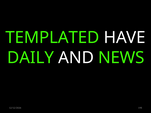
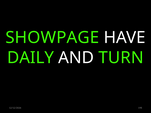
TEMPLATED: TEMPLATED -> SHOWPAGE (52, 38)
NEWS: NEWS -> TURN (121, 58)
